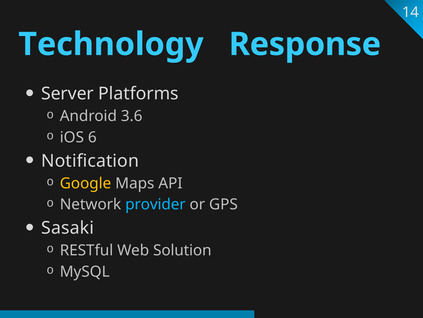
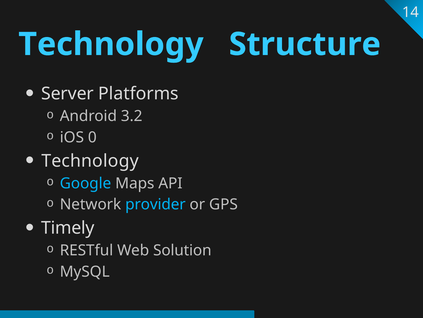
Response: Response -> Structure (305, 44)
3.6: 3.6 -> 3.2 (132, 116)
6: 6 -> 0 (92, 137)
Notification: Notification -> Technology (90, 161)
Google colour: yellow -> light blue (86, 183)
Sasaki: Sasaki -> Timely (68, 227)
